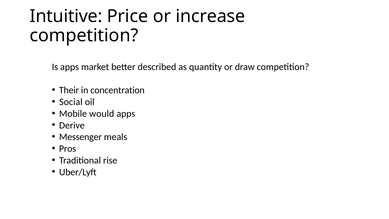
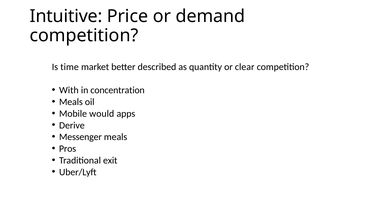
increase: increase -> demand (210, 16)
Is apps: apps -> time (70, 67)
draw: draw -> clear (245, 67)
Their: Their -> With (69, 90)
Social: Social -> Meals (71, 102)
rise: rise -> exit (110, 160)
